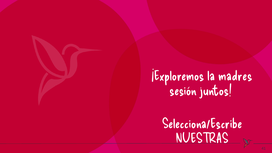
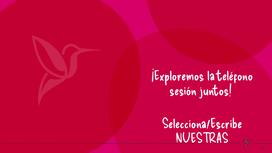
madres: madres -> teléfono (235, 76)
